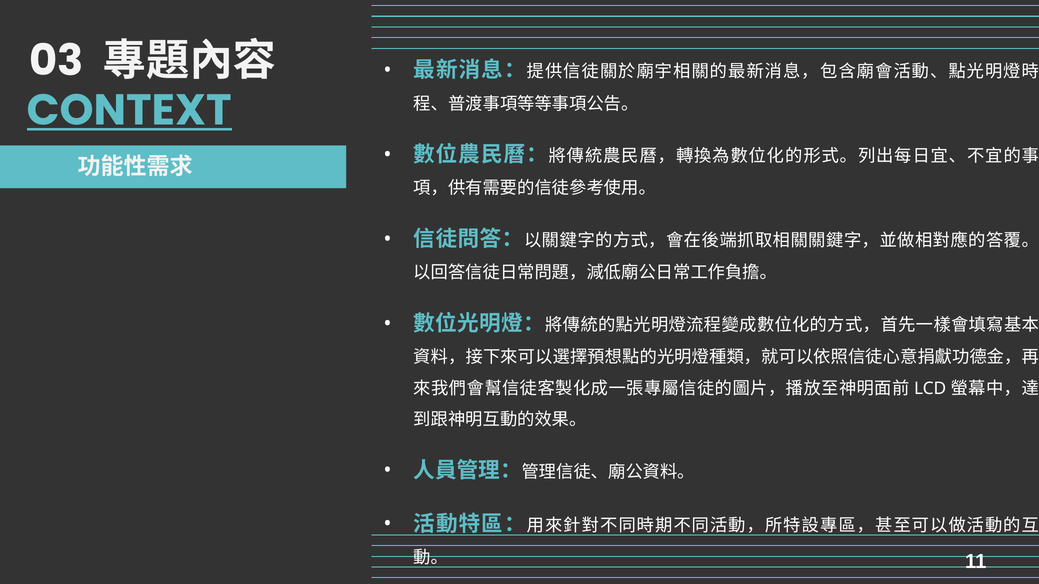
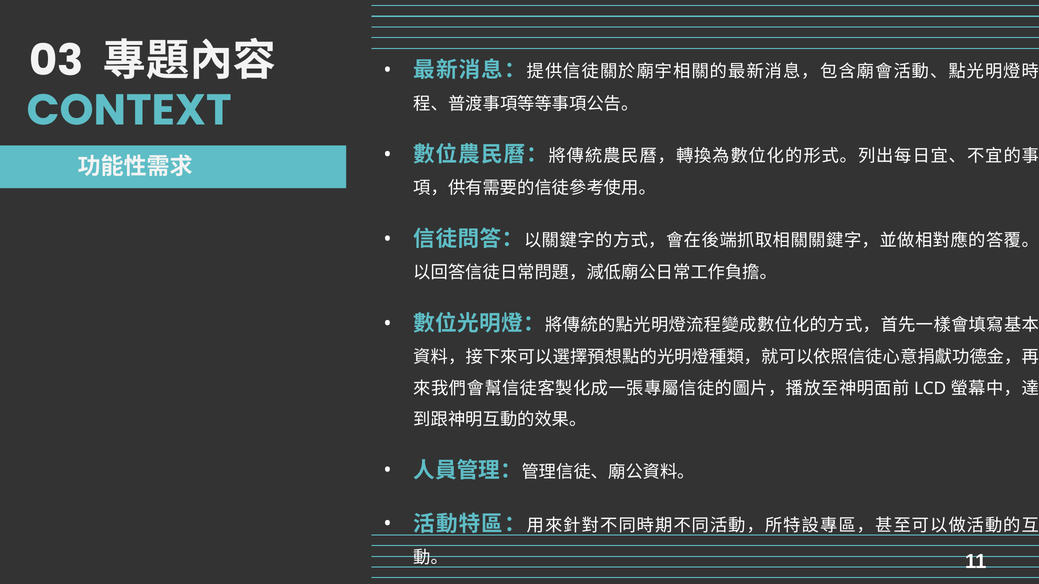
CONTEXT underline: present -> none (129, 111)
